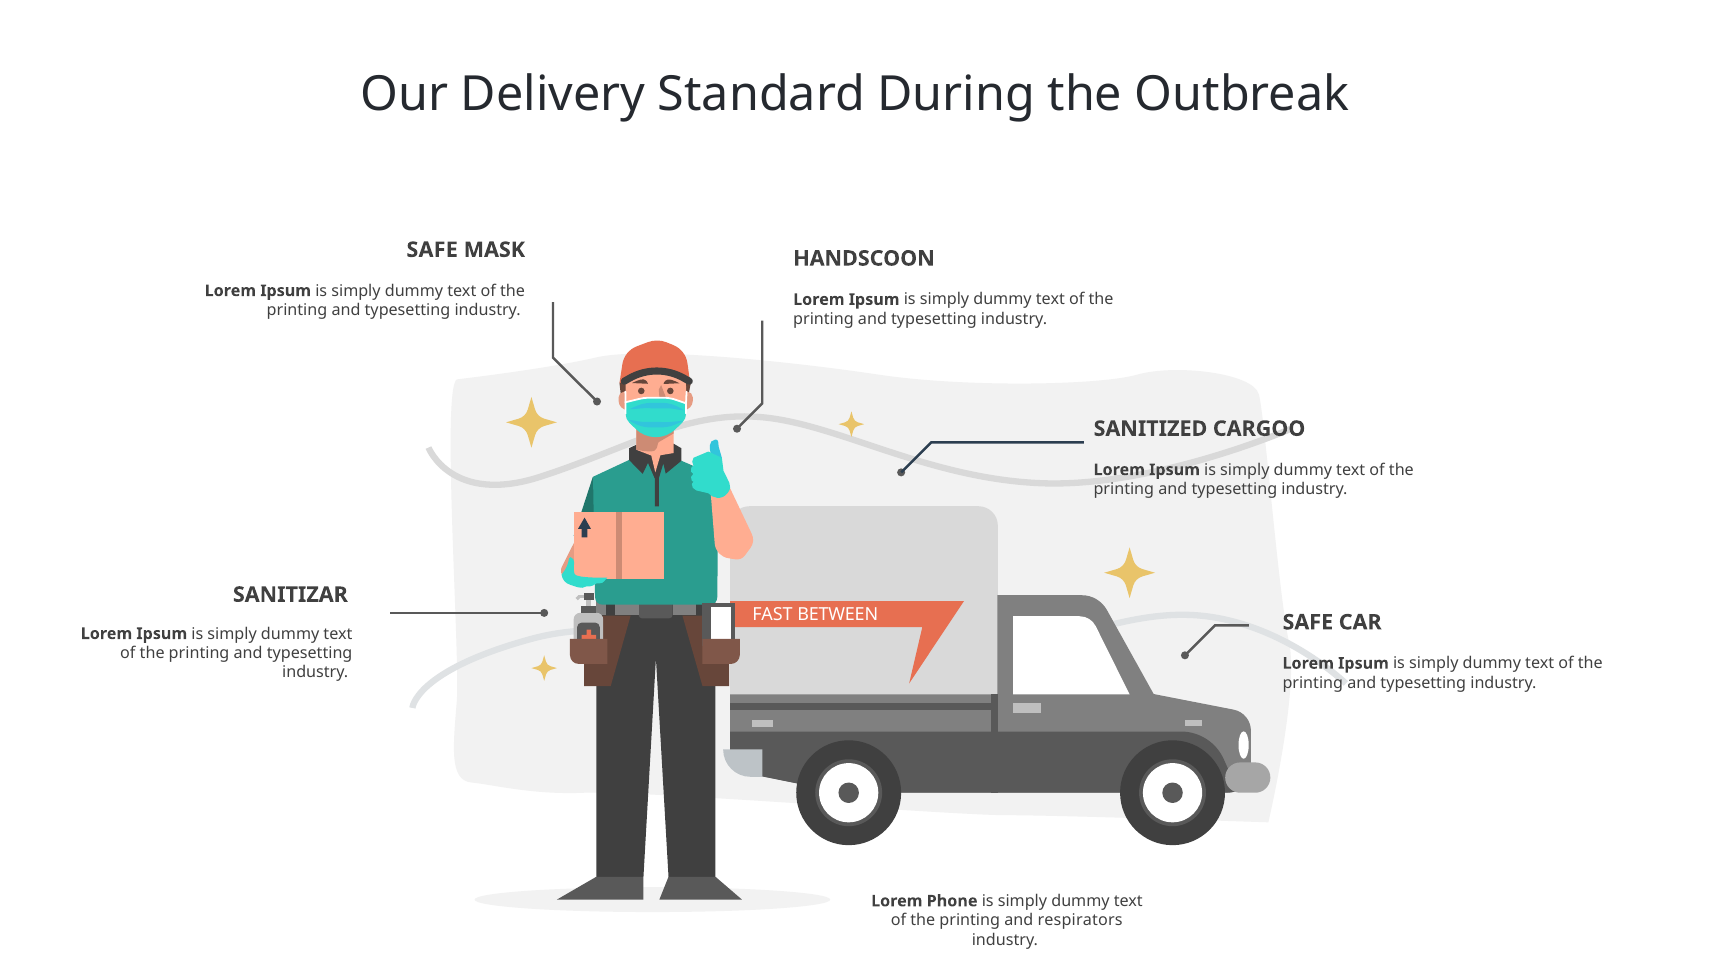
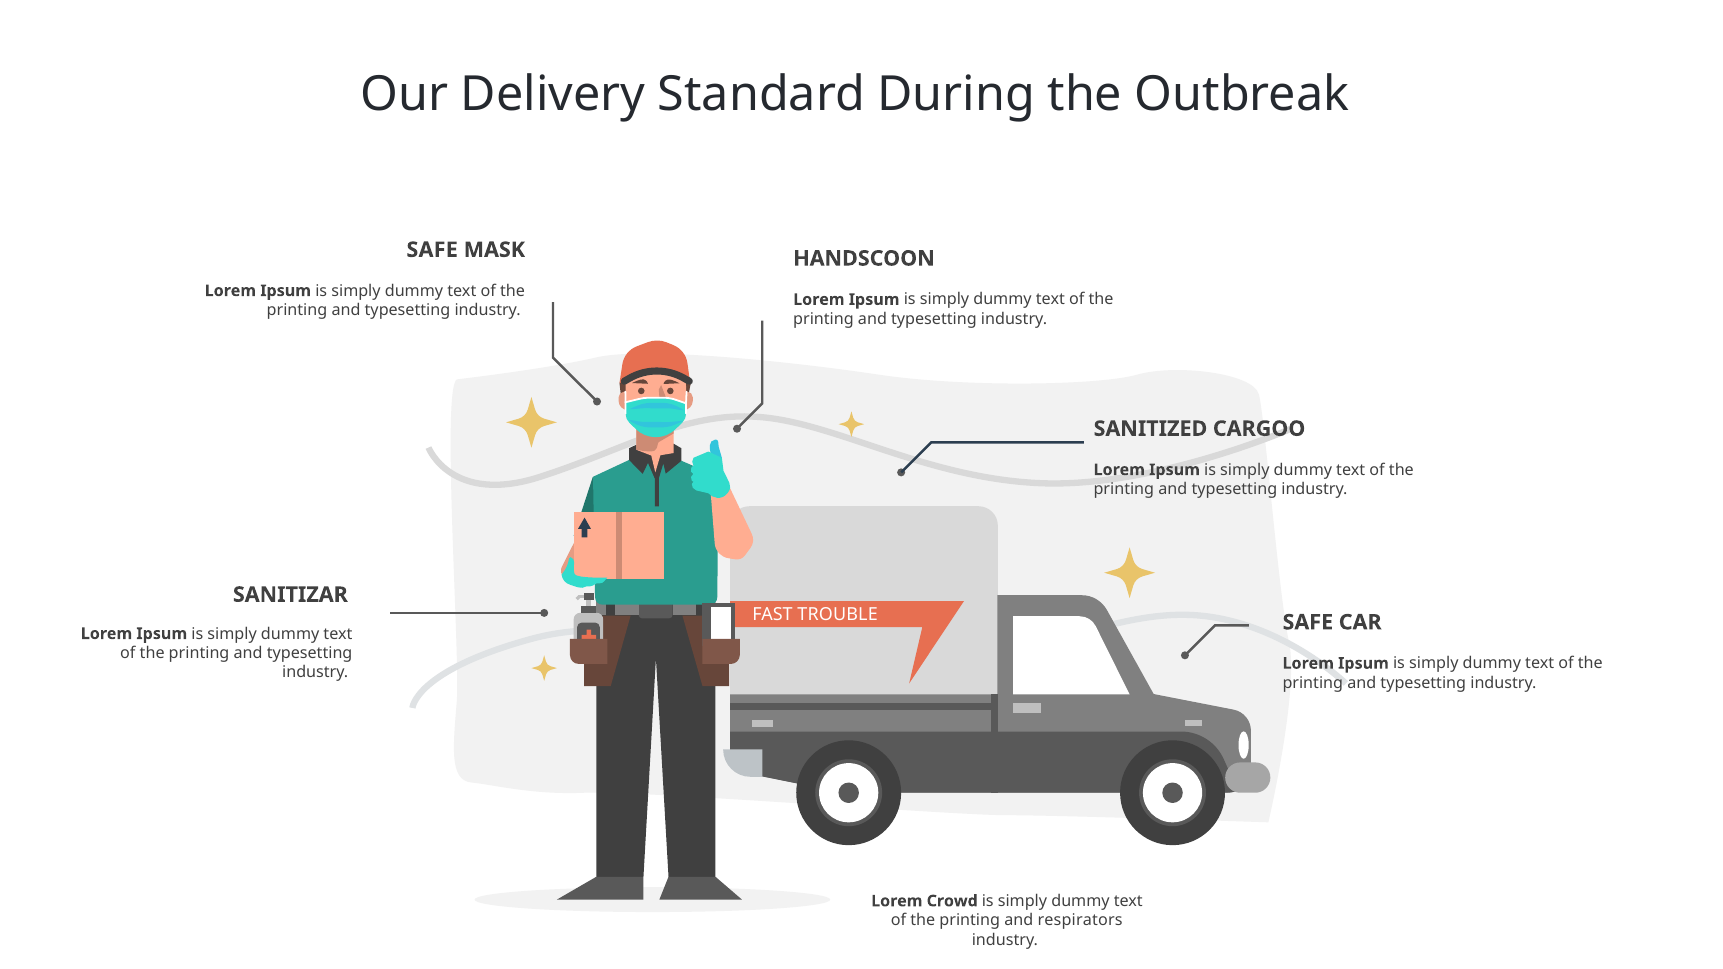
BETWEEN: BETWEEN -> TROUBLE (838, 615)
Phone: Phone -> Crowd (952, 901)
